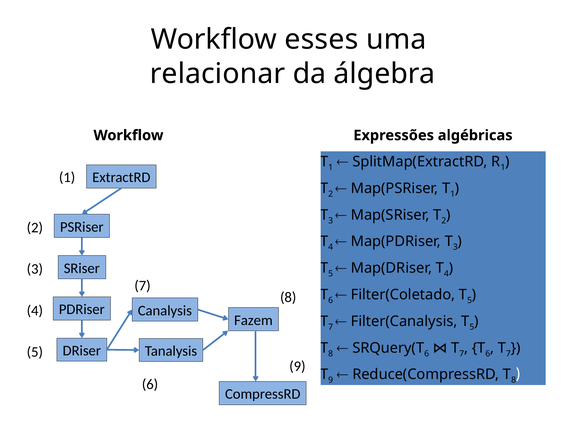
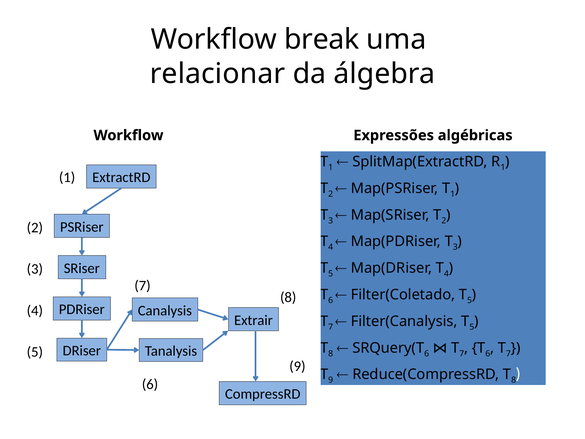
esses: esses -> break (322, 40)
Fazem: Fazem -> Extrair (253, 320)
